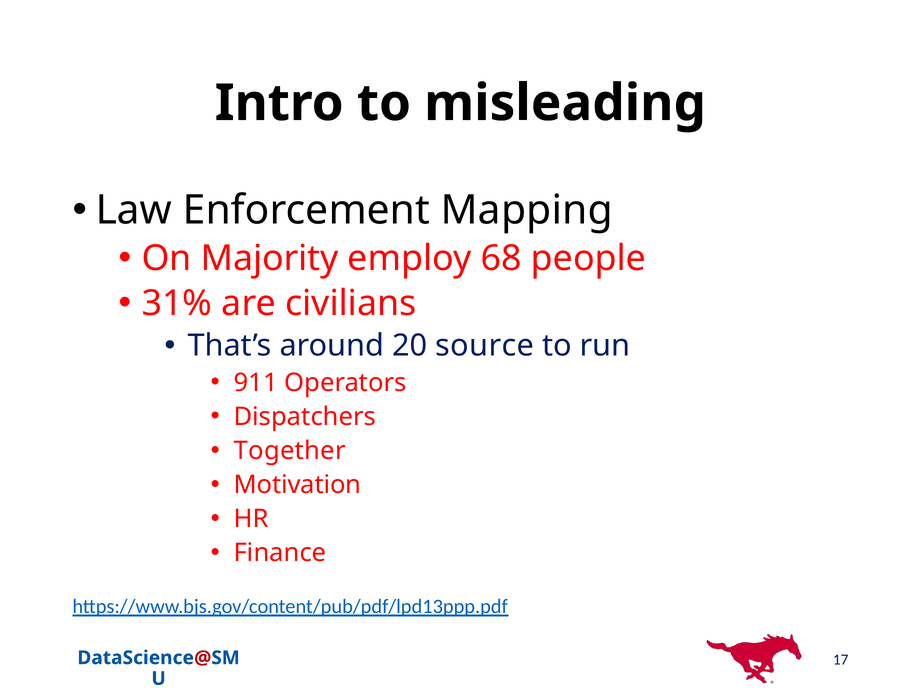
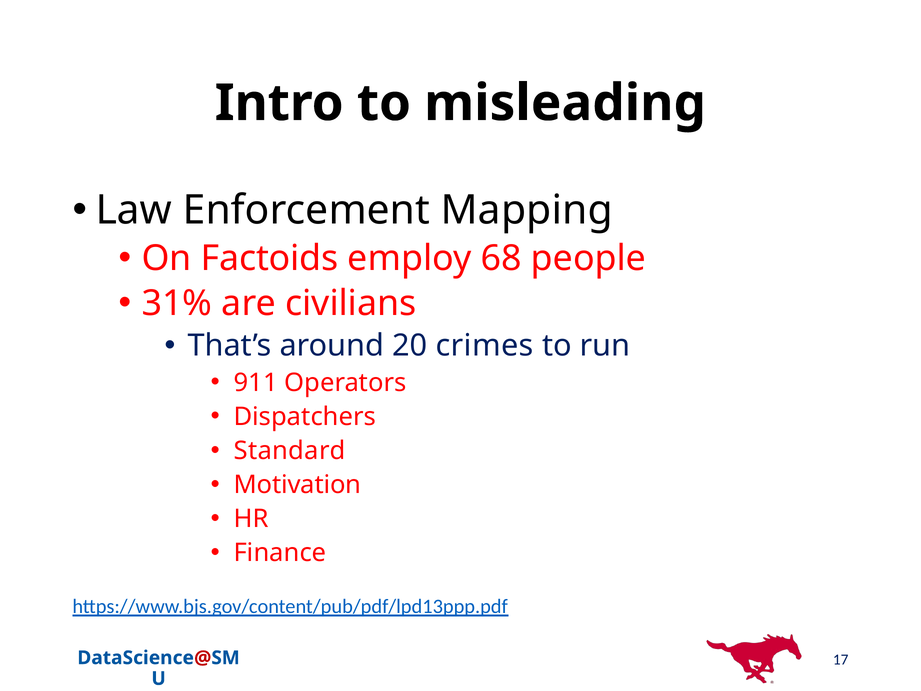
Majority: Majority -> Factoids (270, 258)
source: source -> crimes (485, 346)
Together: Together -> Standard (290, 450)
